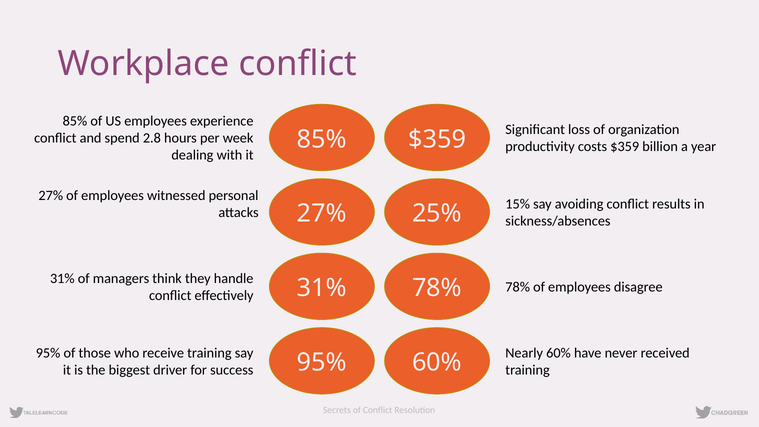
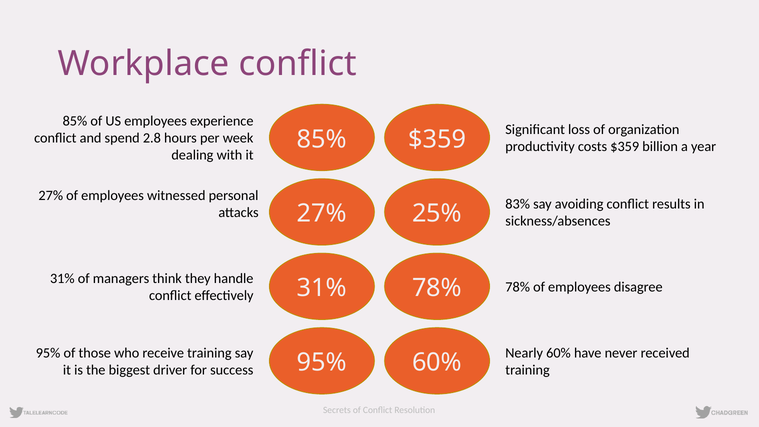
15%: 15% -> 83% (518, 204)
